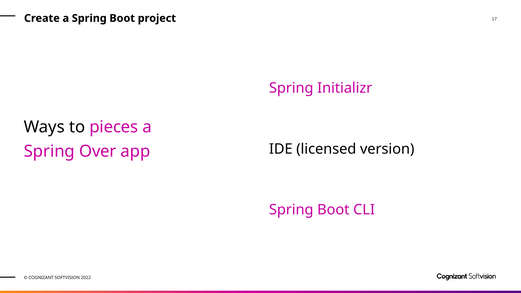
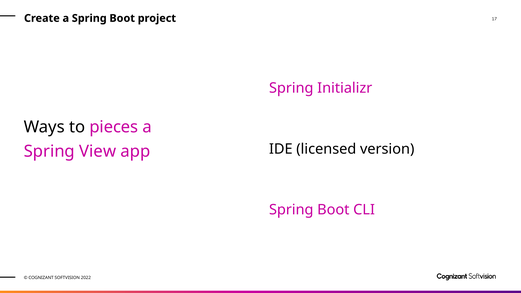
Over: Over -> View (98, 151)
